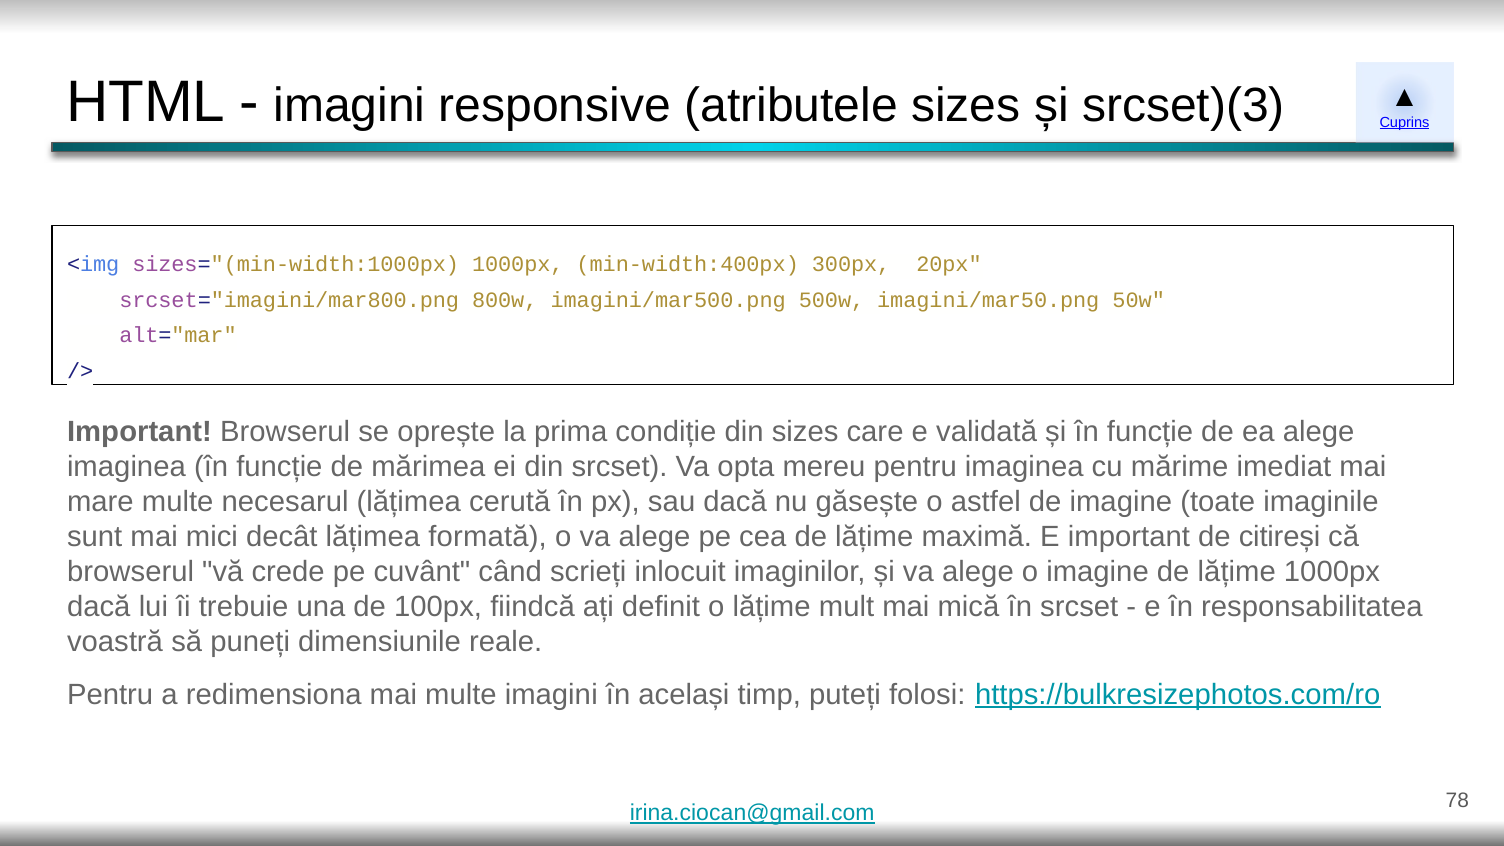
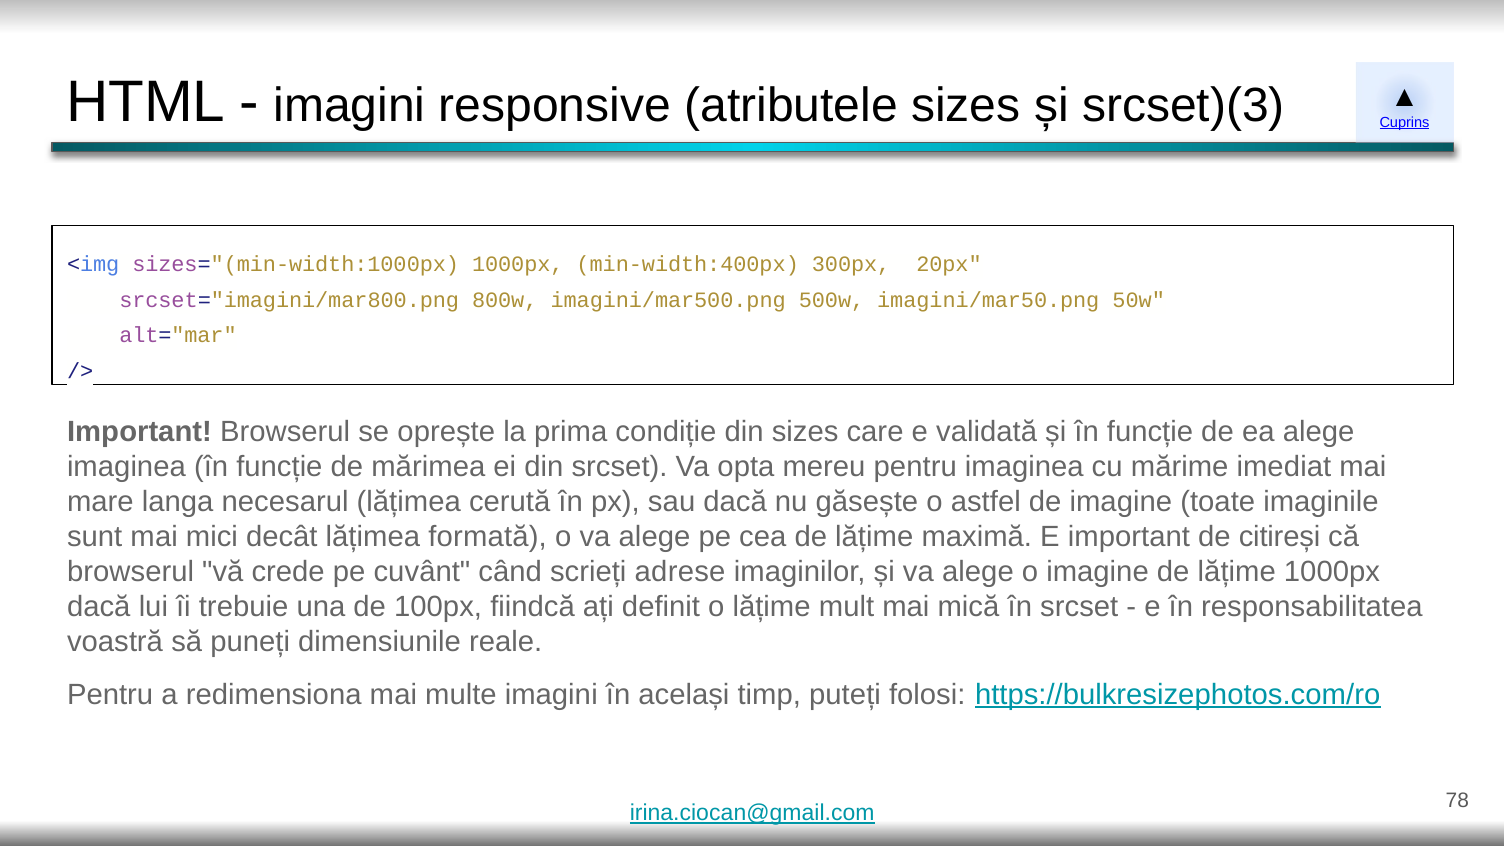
mare multe: multe -> langa (178, 502)
inlocuit: inlocuit -> adrese (680, 572)
